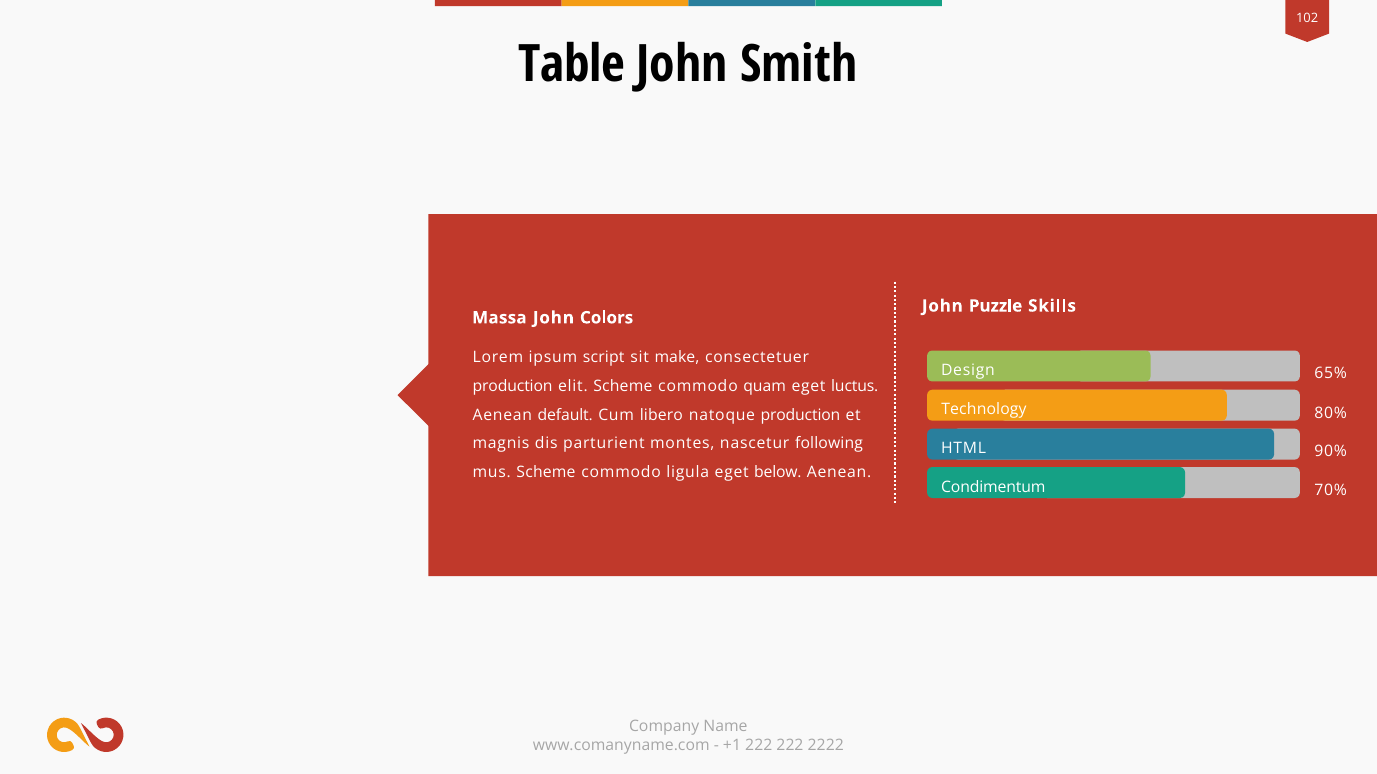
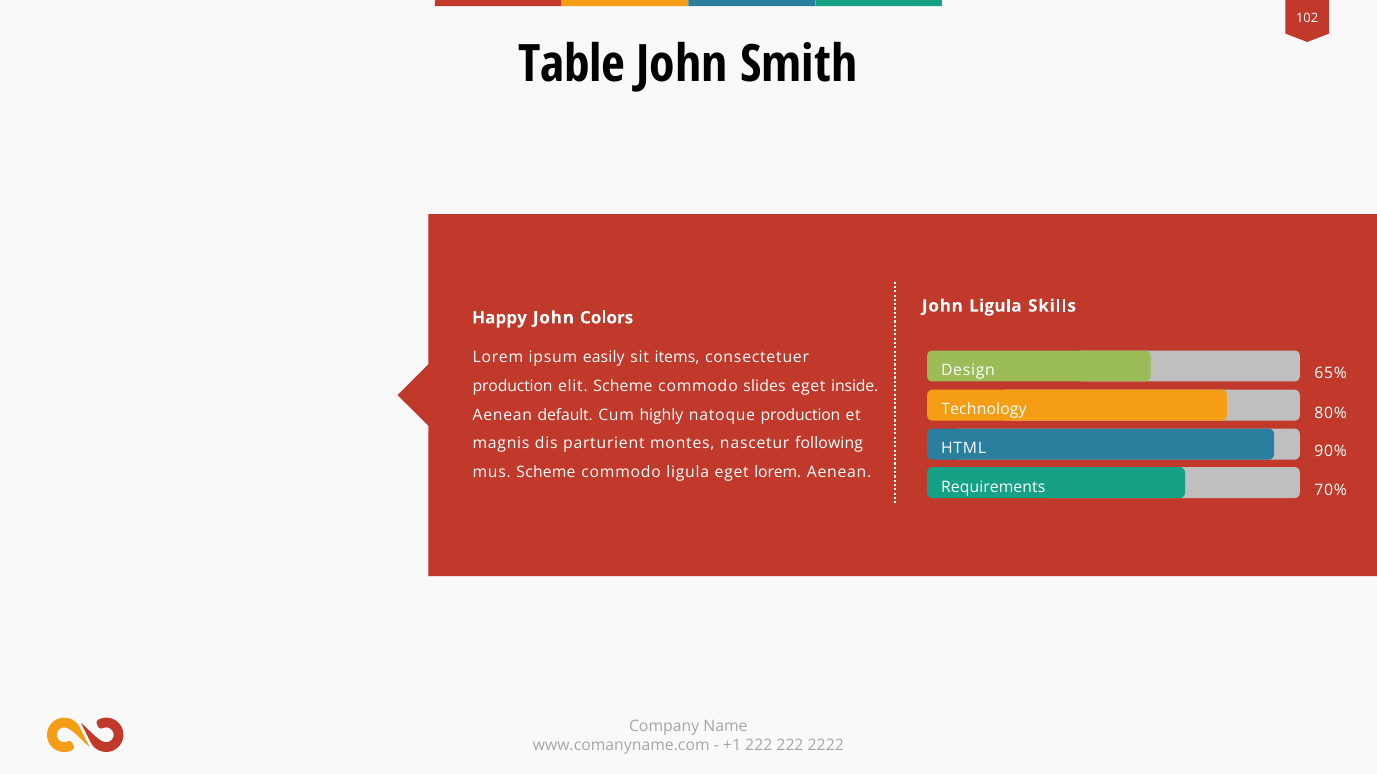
John Puzzle: Puzzle -> Ligula (995, 306)
Massa: Massa -> Happy (499, 318)
script: script -> easily (604, 358)
make: make -> items (677, 358)
quam: quam -> slides (765, 386)
luctus: luctus -> inside (855, 386)
libero: libero -> highly (661, 415)
eget below: below -> lorem (778, 473)
Condimentum: Condimentum -> Requirements (993, 487)
